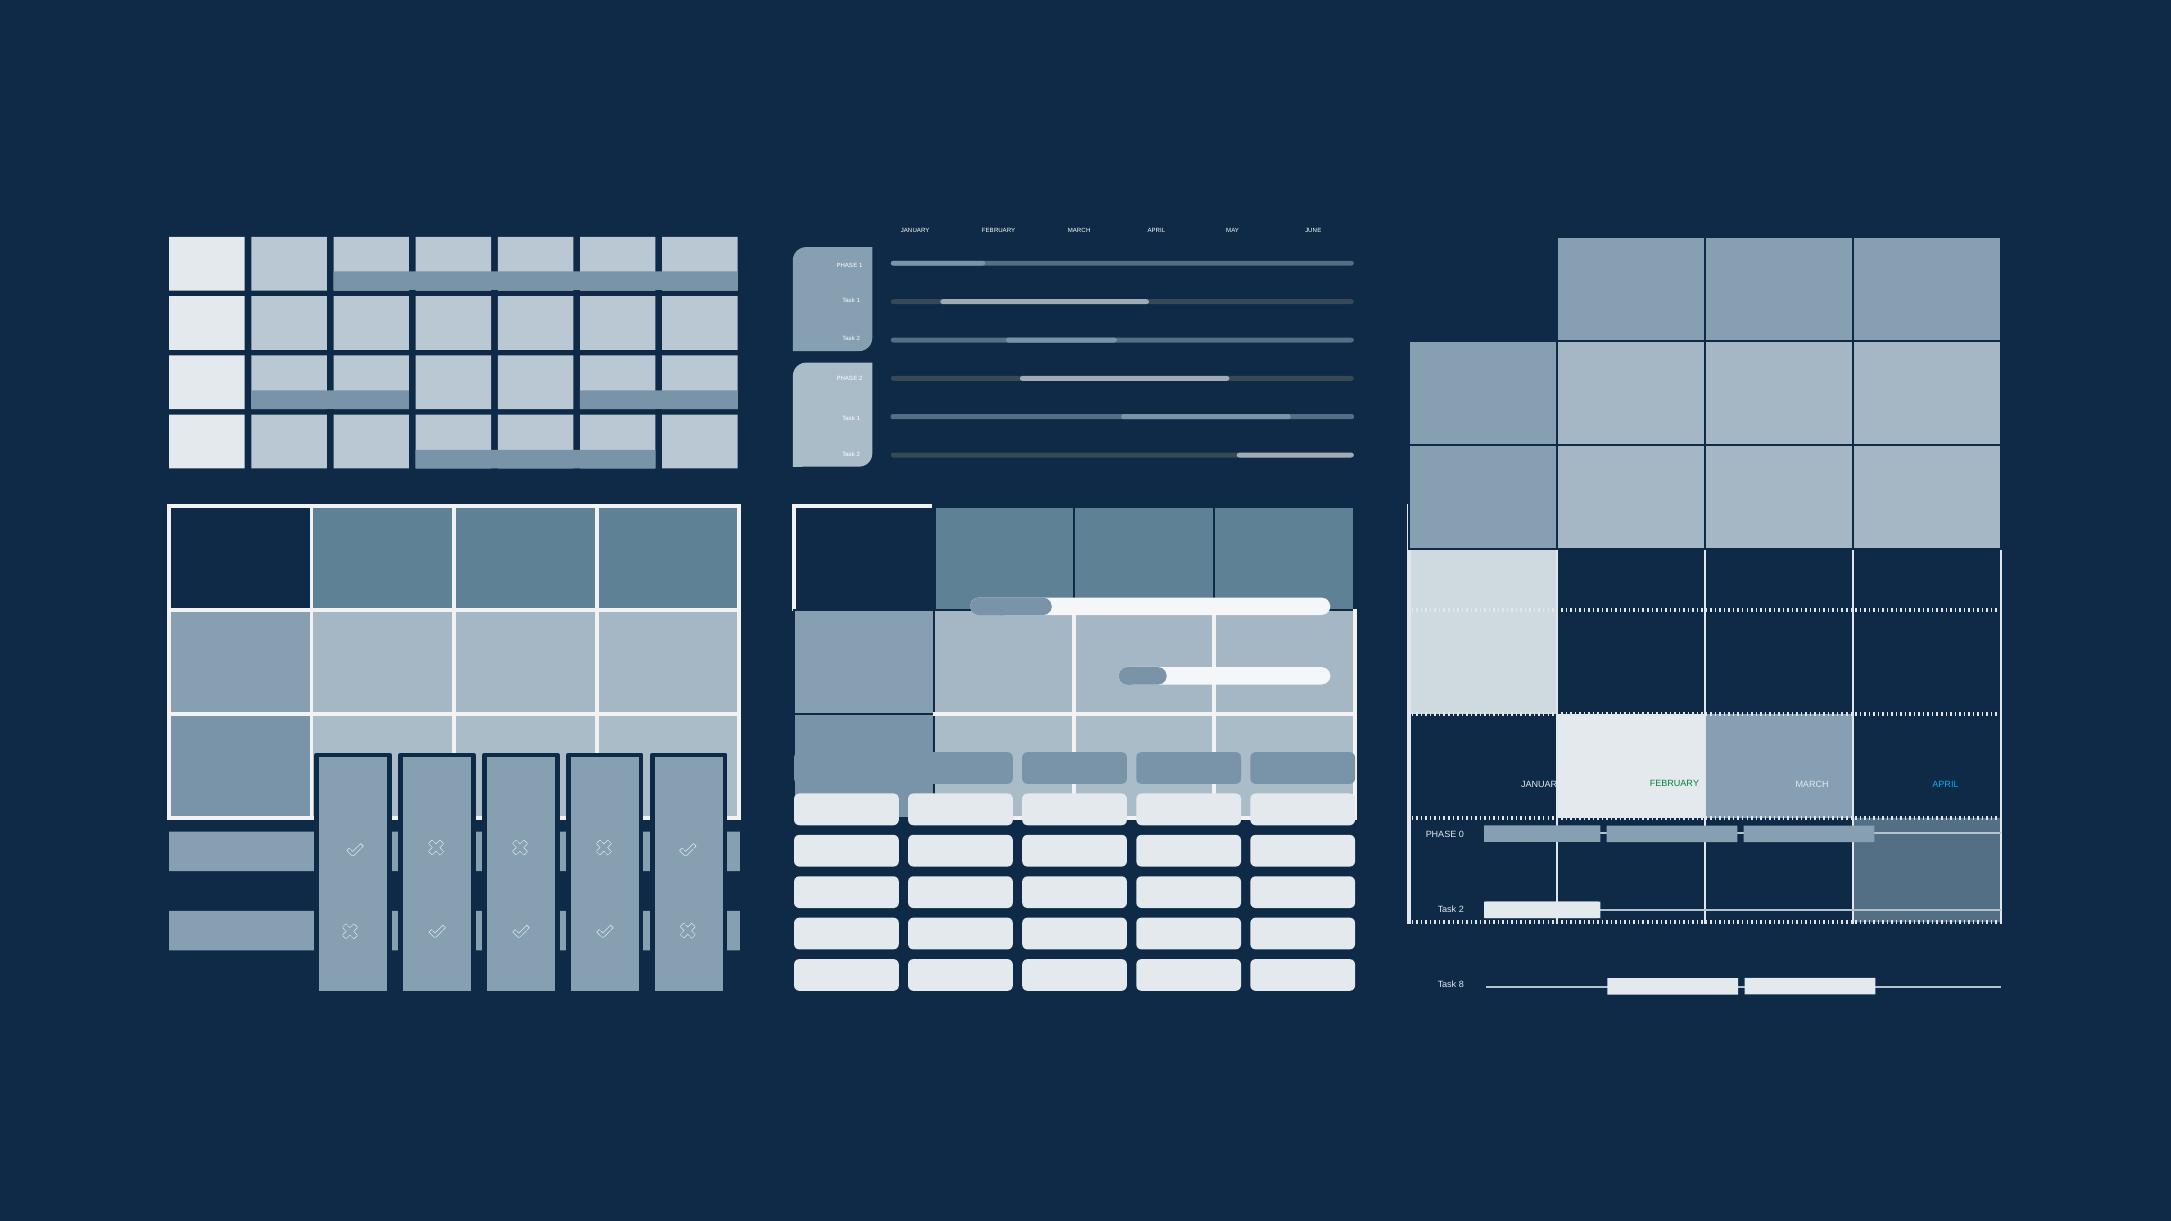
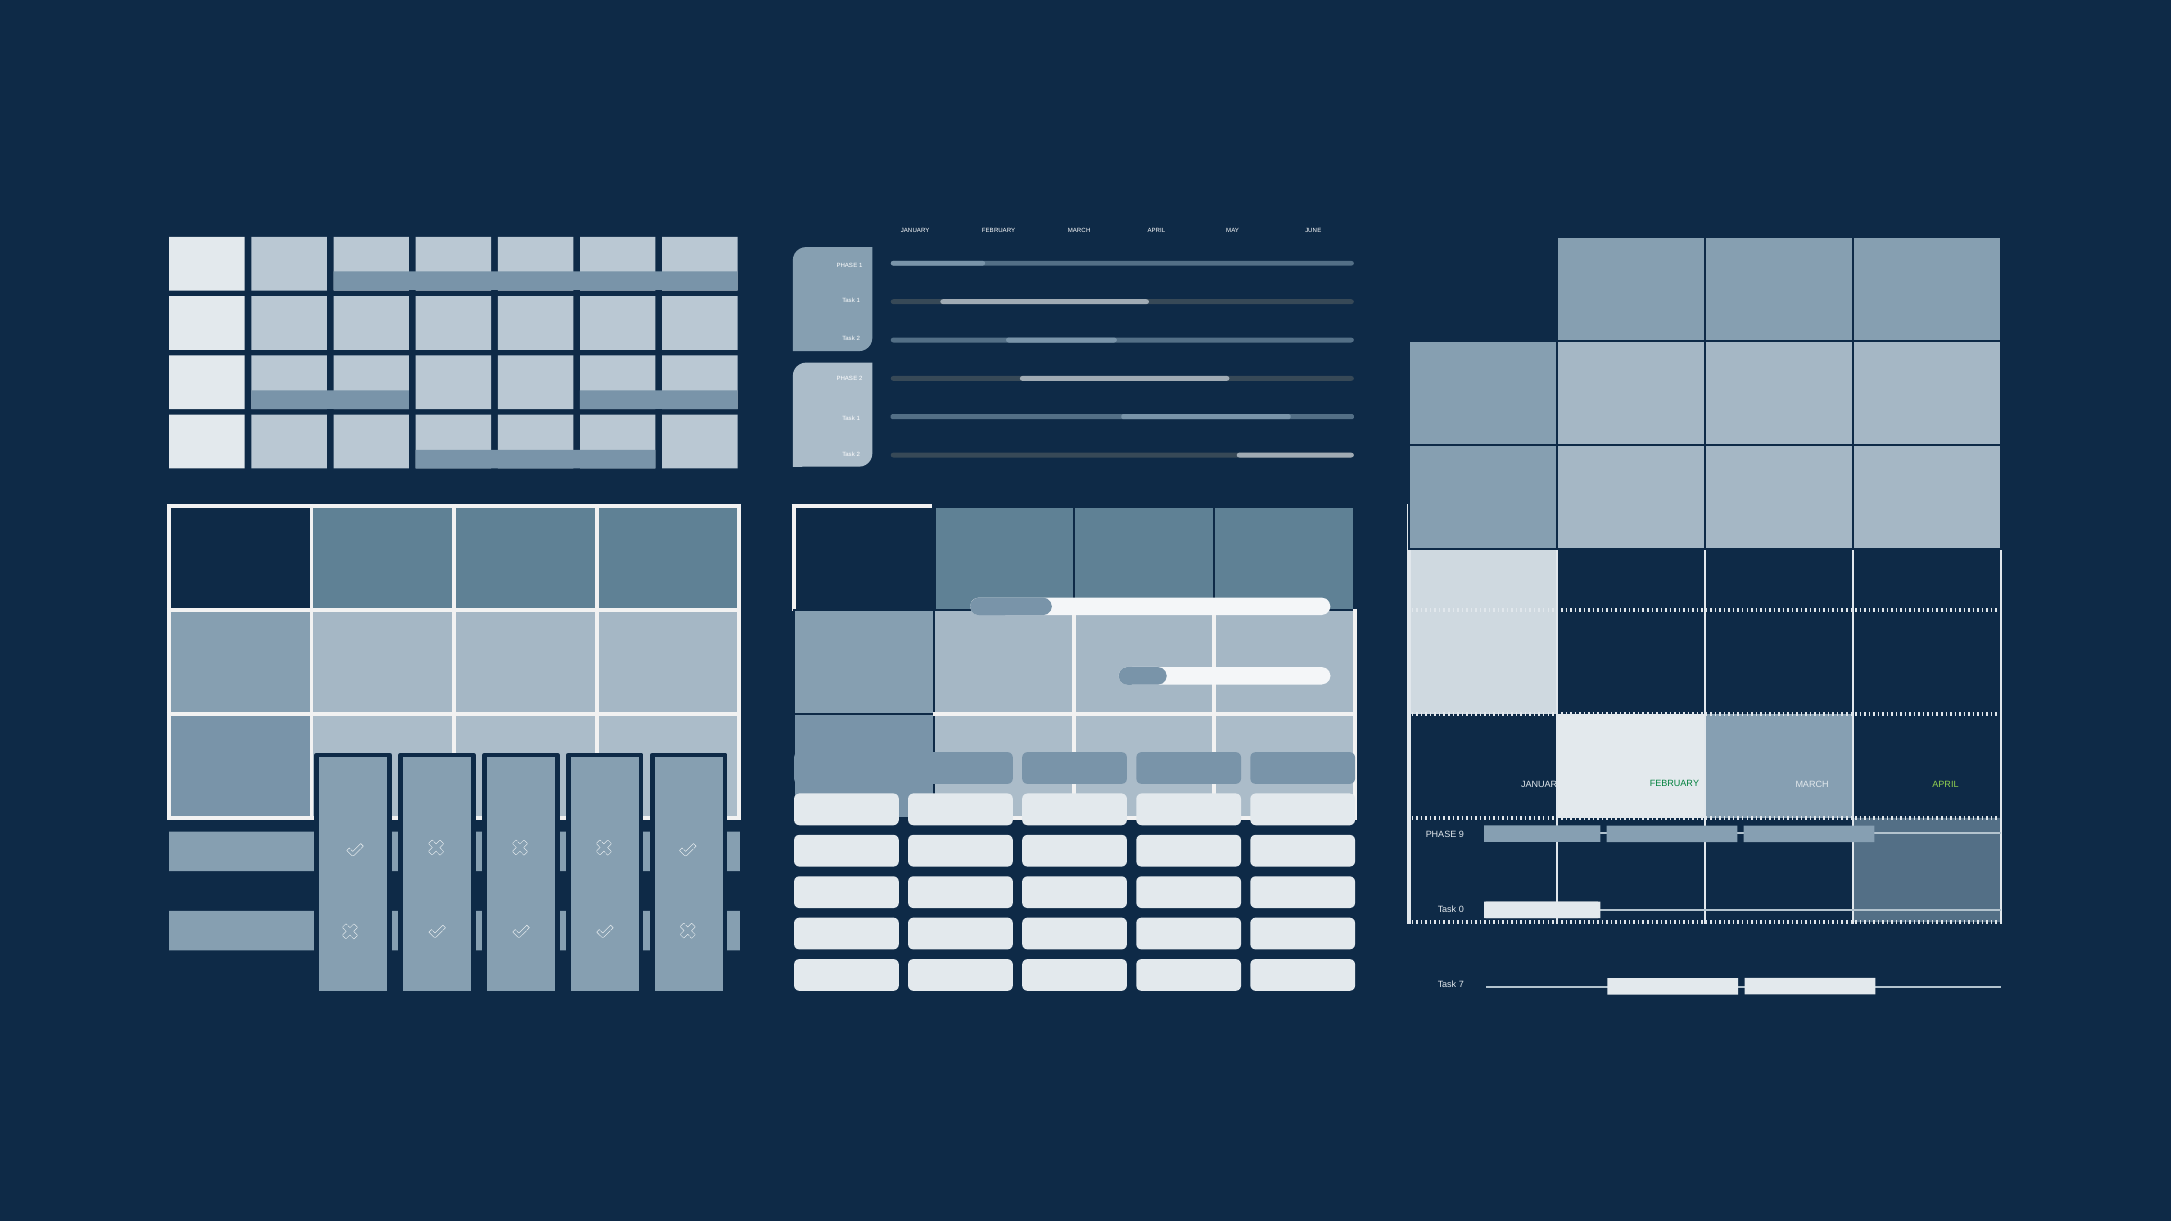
APRIL colour: light blue -> light green (1945, 784)
0: 0 -> 9 (1461, 834)
2: 2 -> 0 (1461, 909)
8: 8 -> 7 (1461, 984)
